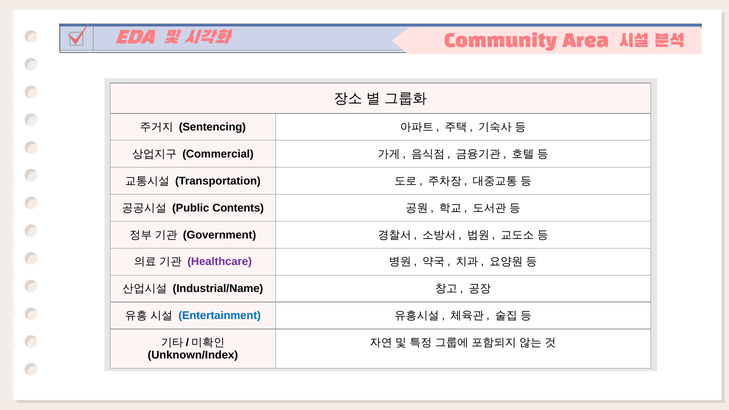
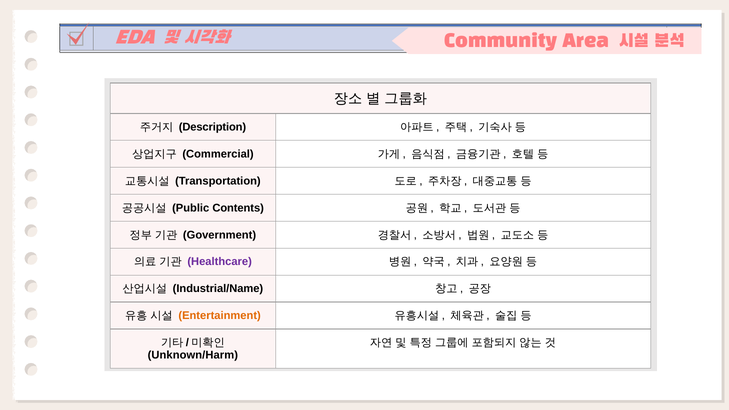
Sentencing: Sentencing -> Description (212, 127)
Entertainment colour: blue -> orange (220, 316)
Unknown/Index: Unknown/Index -> Unknown/Harm (193, 355)
